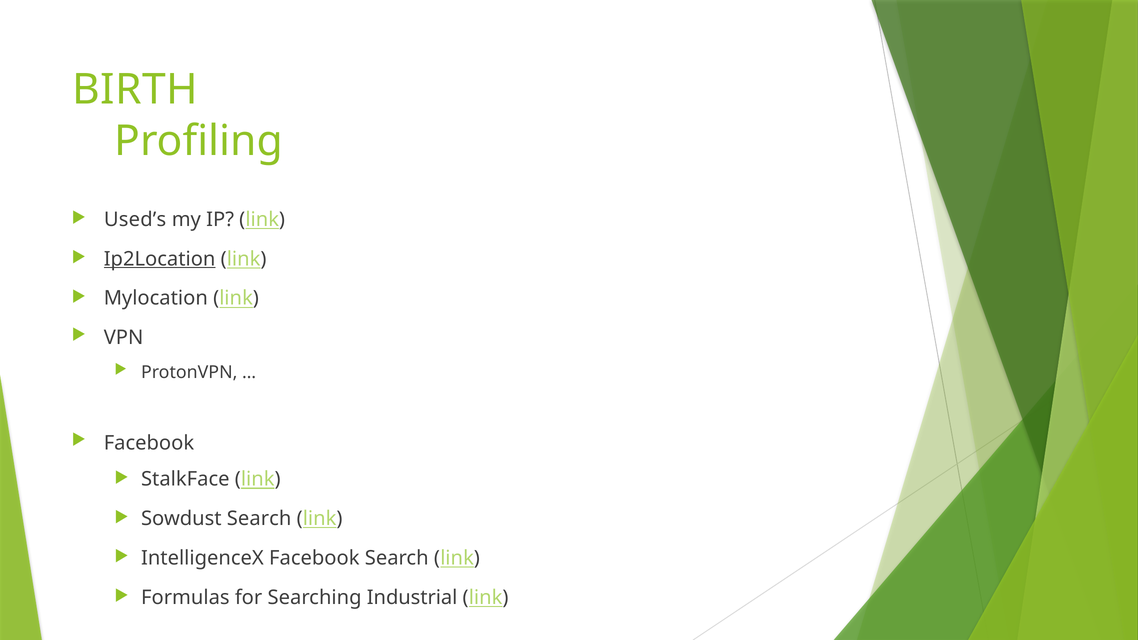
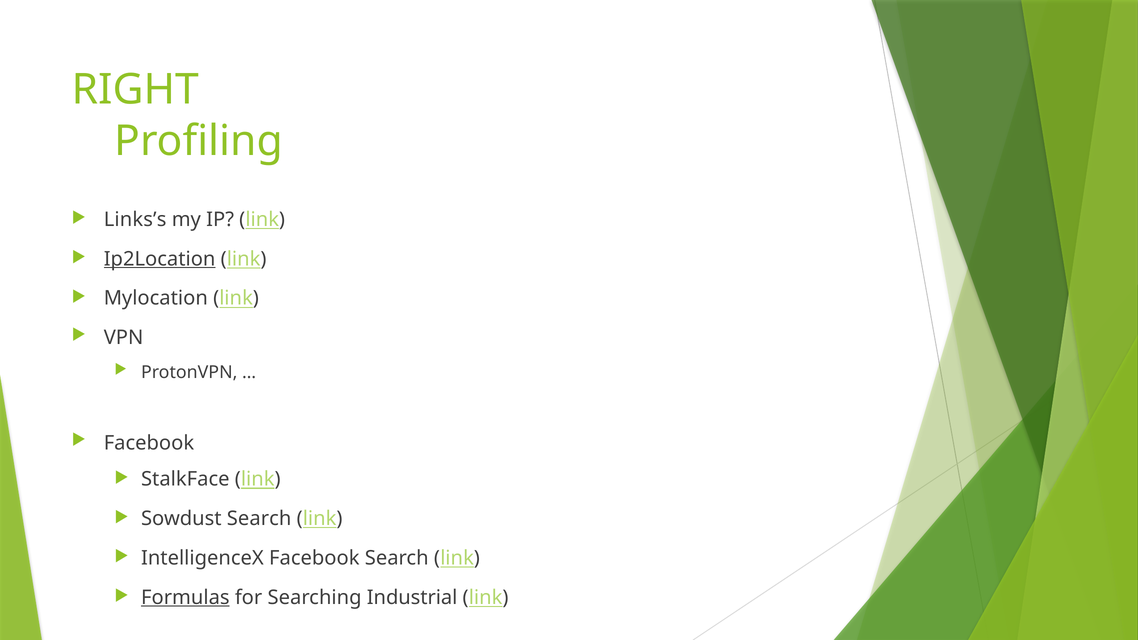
BIRTH: BIRTH -> RIGHT (135, 90)
Used’s: Used’s -> Links’s (135, 219)
Formulas underline: none -> present (185, 598)
